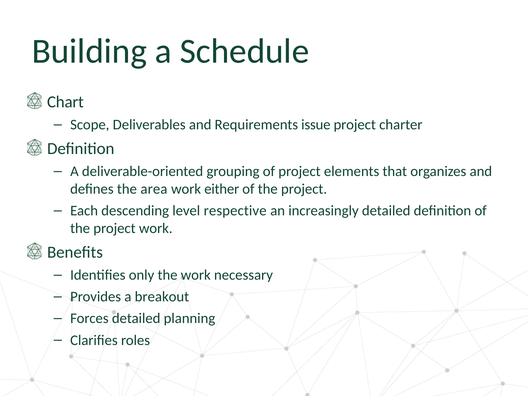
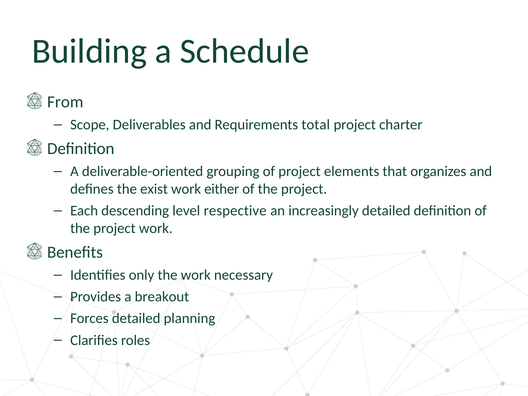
Chart: Chart -> From (65, 102)
issue: issue -> total (316, 125)
area: area -> exist (154, 189)
